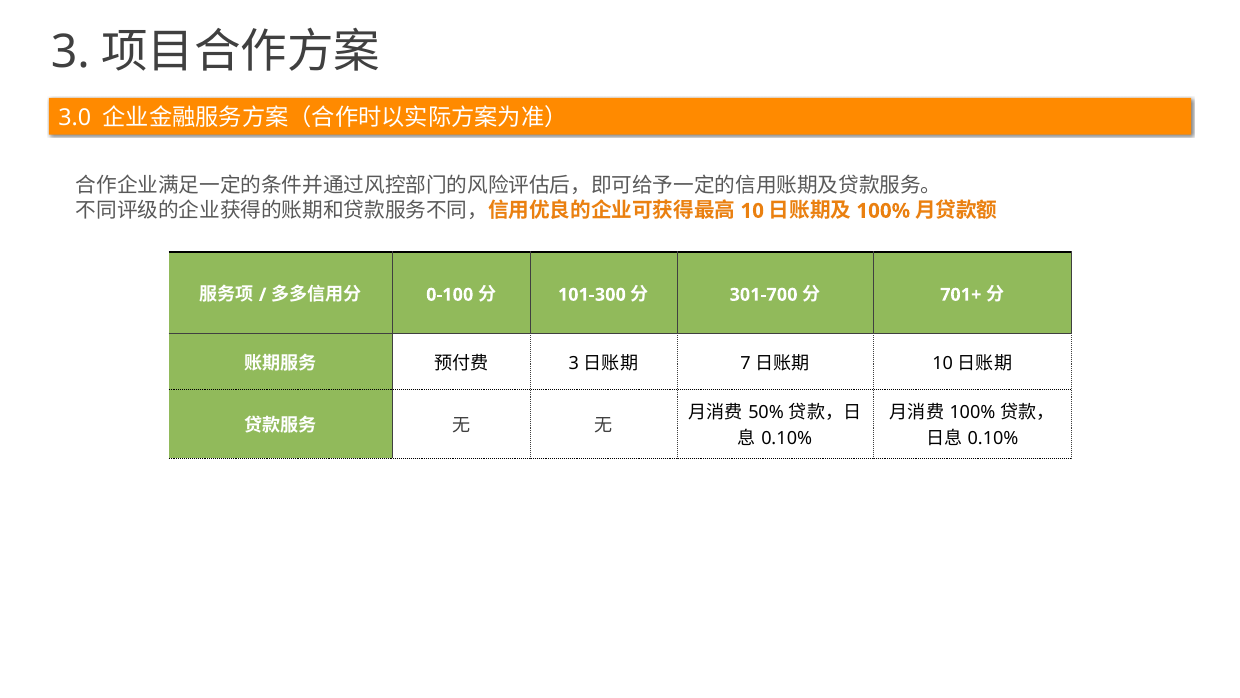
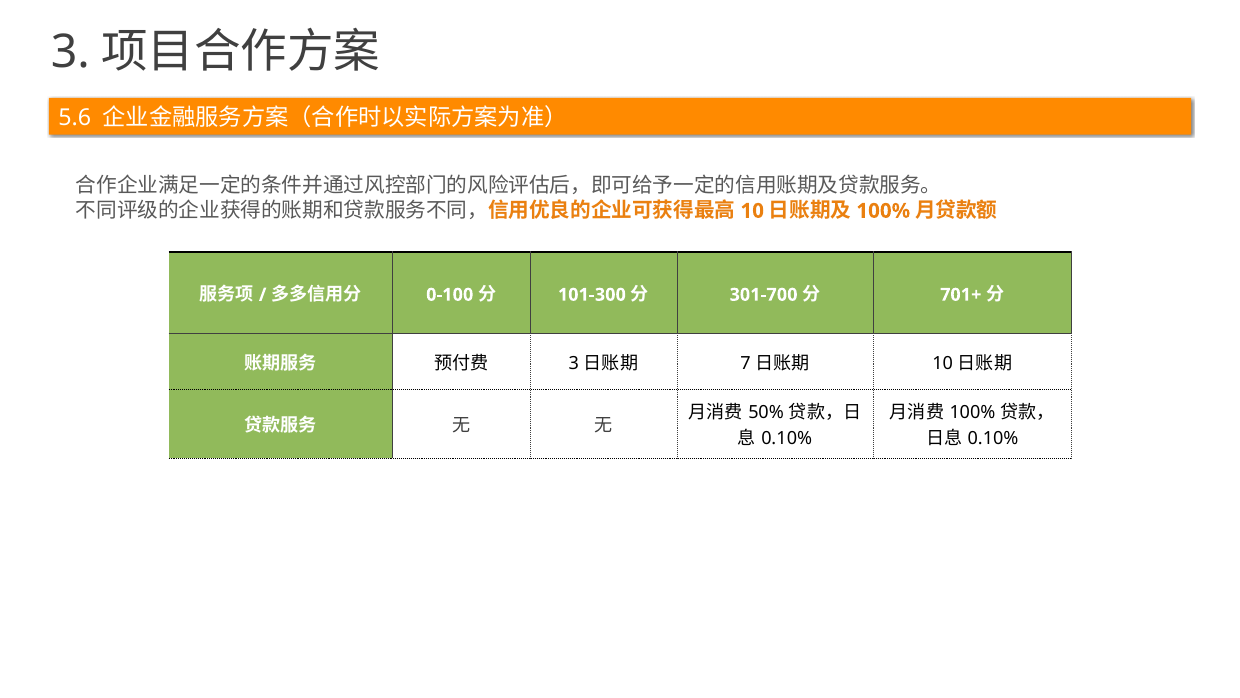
3.0: 3.0 -> 5.6 (75, 118)
